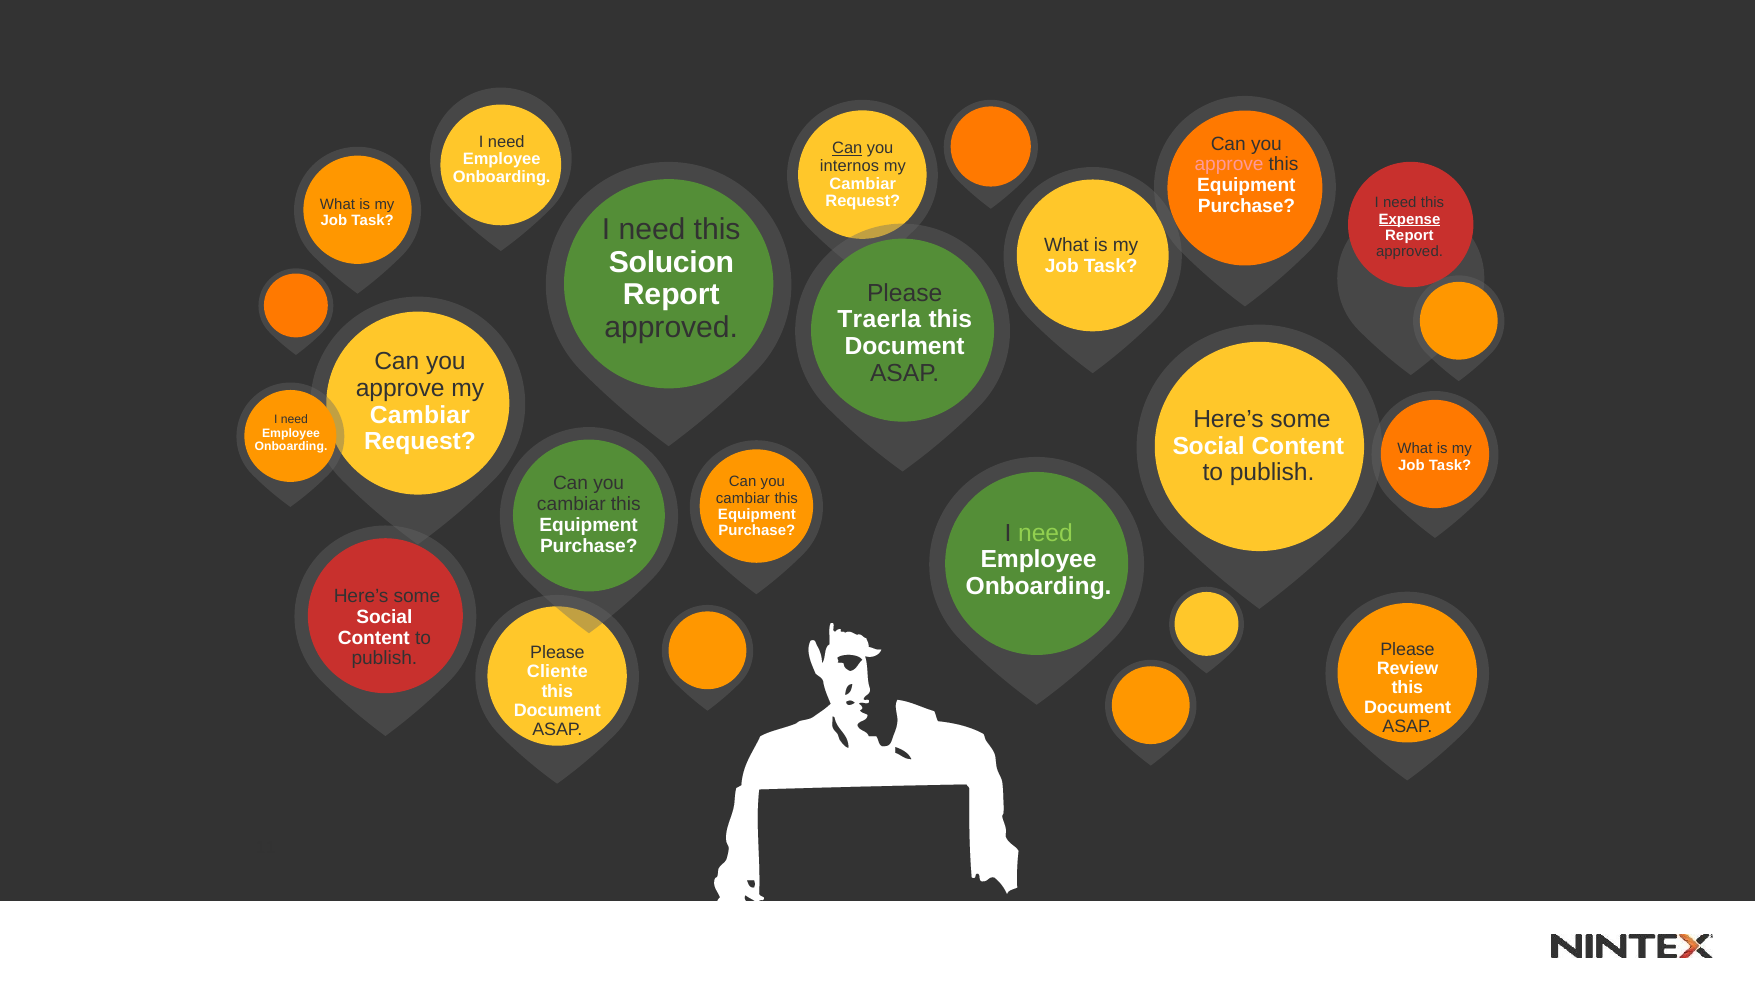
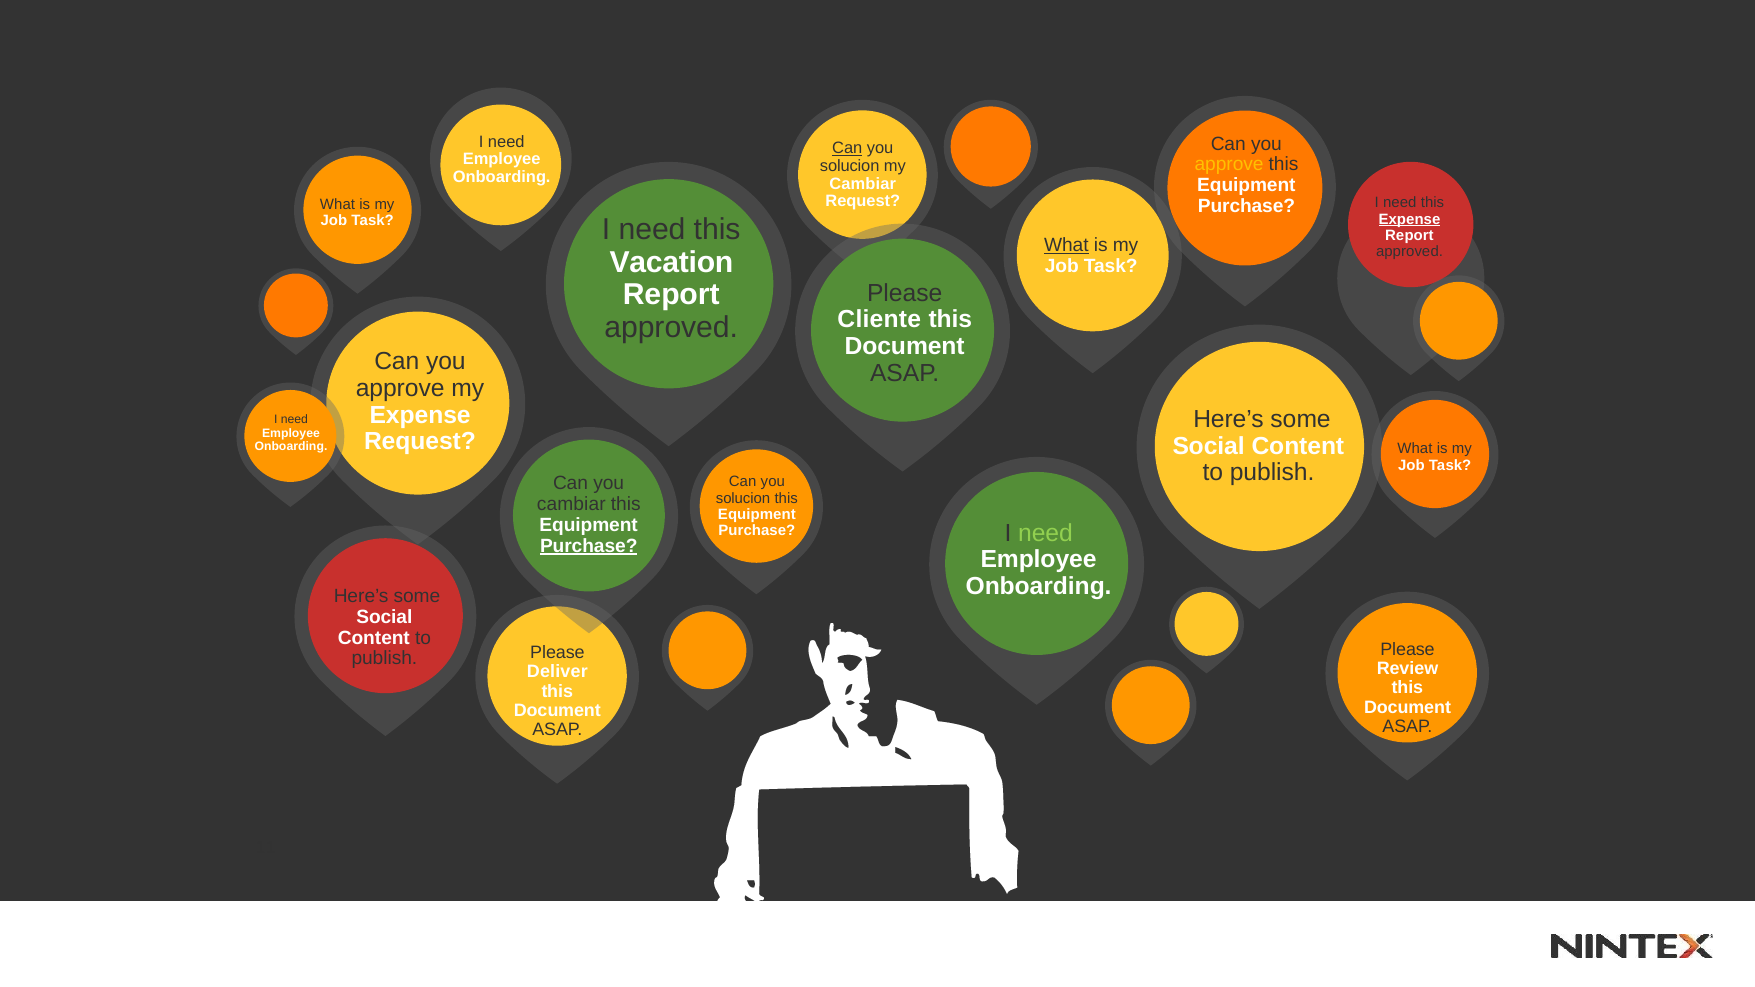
approve colour: pink -> yellow (1229, 165)
internos: internos -> solucion (850, 166)
What underline: none -> present (1066, 245)
Solucion: Solucion -> Vacation (671, 262)
Traerla: Traerla -> Cliente (879, 320)
Cambiar: Cambiar -> Expense (420, 415)
cambiar: cambiar -> solucion (743, 498)
Purchase underline: none -> present (589, 546)
Cliente: Cliente -> Deliver (557, 672)
